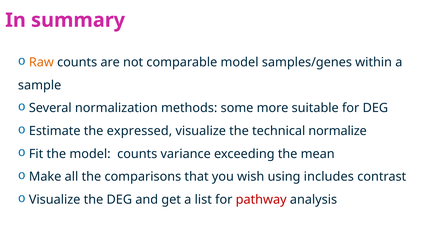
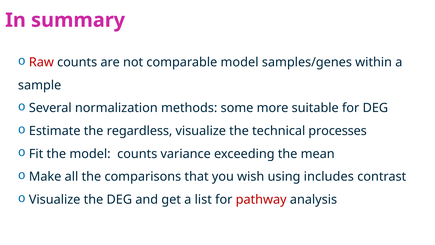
Raw colour: orange -> red (41, 62)
expressed: expressed -> regardless (140, 131)
normalize: normalize -> processes (338, 131)
